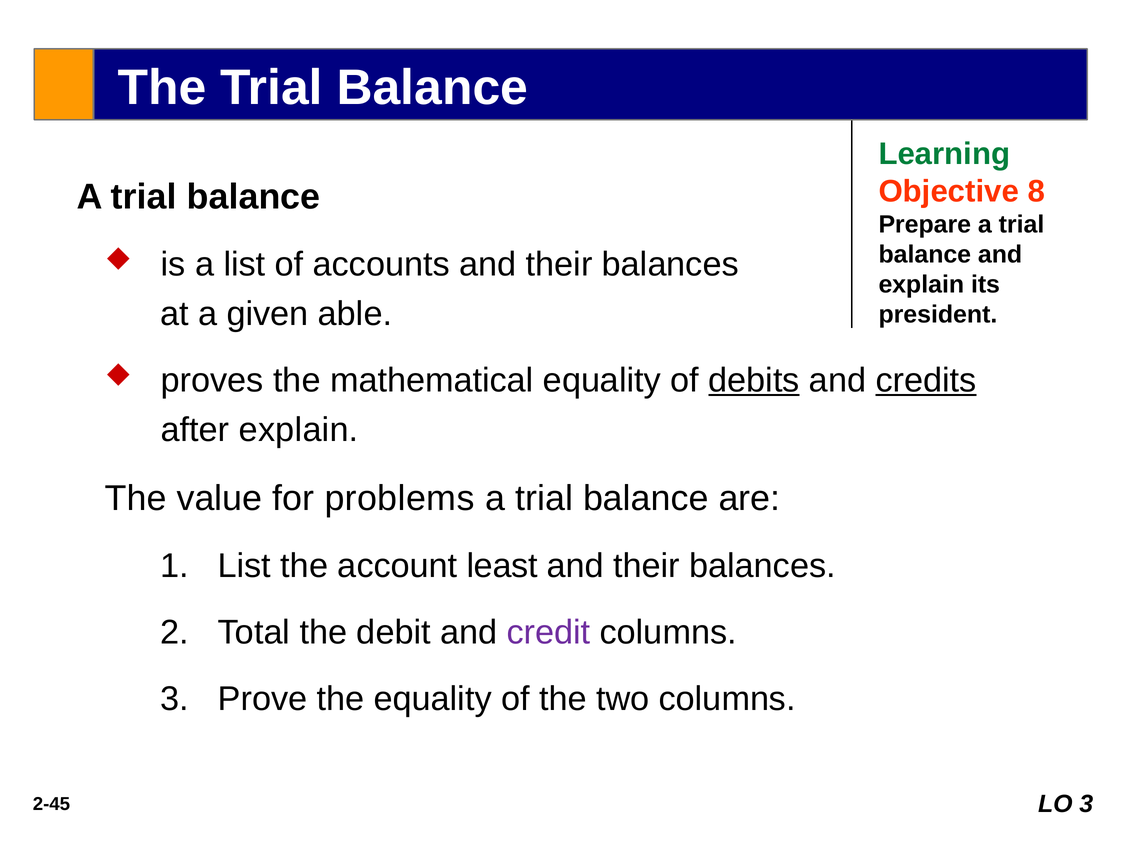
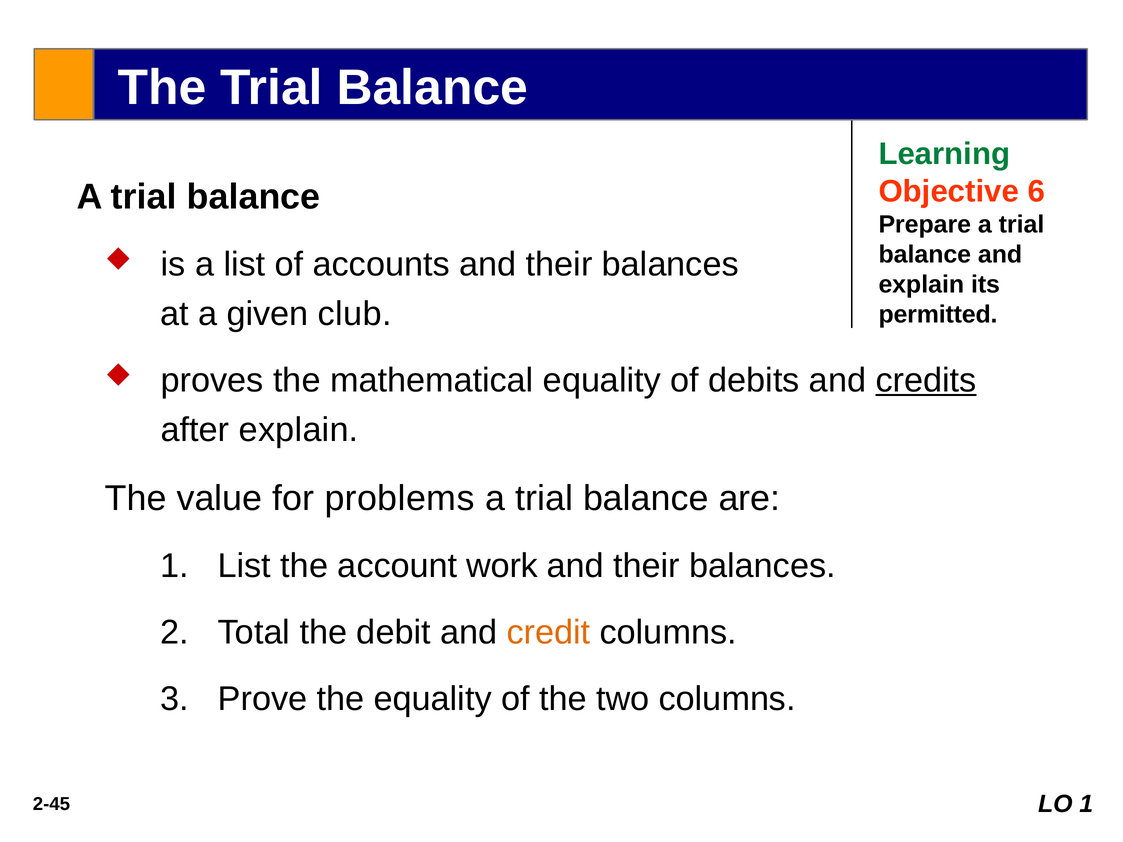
8: 8 -> 6 (1036, 192)
able: able -> club (355, 314)
president: president -> permitted (938, 315)
debits underline: present -> none (754, 380)
least: least -> work (502, 566)
credit colour: purple -> orange (549, 633)
LO 3: 3 -> 1 (1086, 804)
